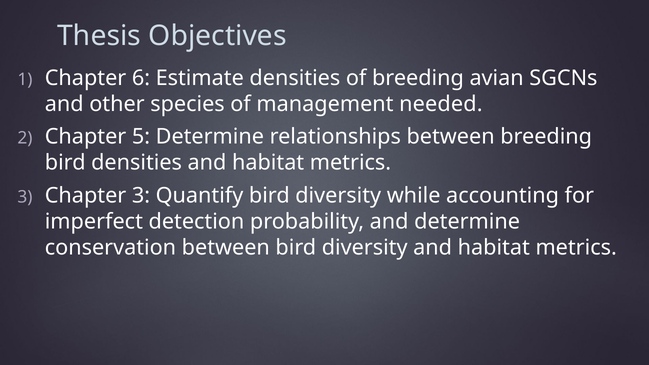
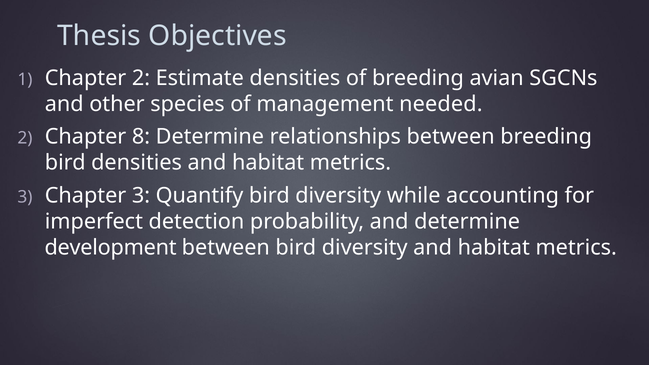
Chapter 6: 6 -> 2 (141, 78)
5: 5 -> 8 (141, 137)
conservation: conservation -> development (111, 247)
